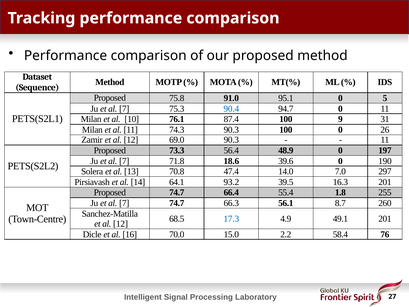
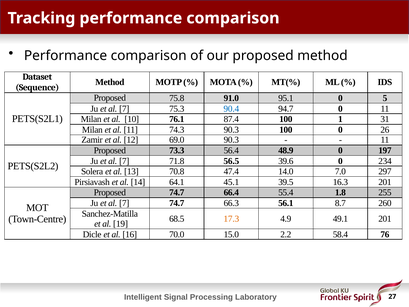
9: 9 -> 1 (340, 119)
18.6: 18.6 -> 56.5 (231, 161)
190: 190 -> 234 (385, 161)
93.2: 93.2 -> 45.1 (231, 182)
17.3 colour: blue -> orange (231, 219)
12: 12 -> 19 (121, 224)
